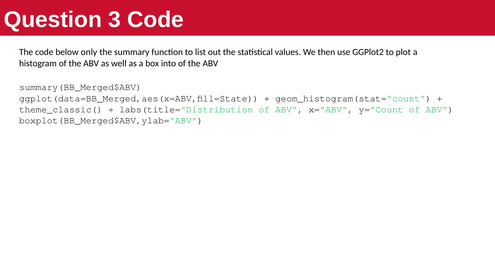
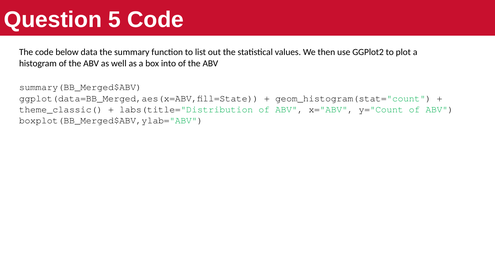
3: 3 -> 5 (115, 20)
only: only -> data (89, 52)
